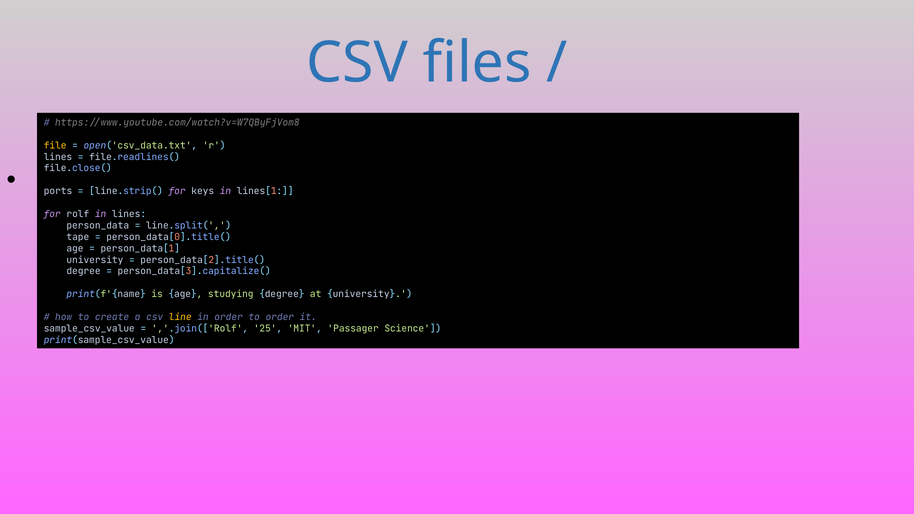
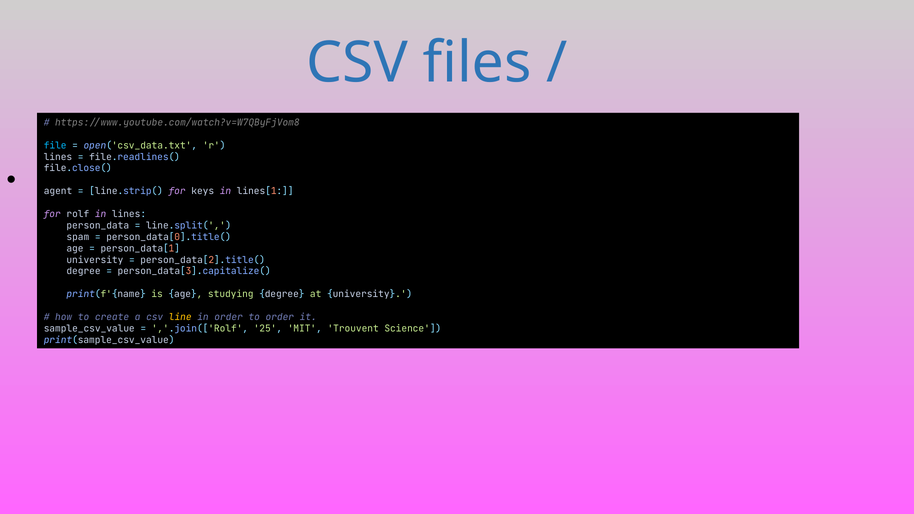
file colour: yellow -> light blue (55, 146)
ports: ports -> agent (58, 191)
tape: tape -> spam (78, 237)
Passager: Passager -> Trouvent (353, 329)
